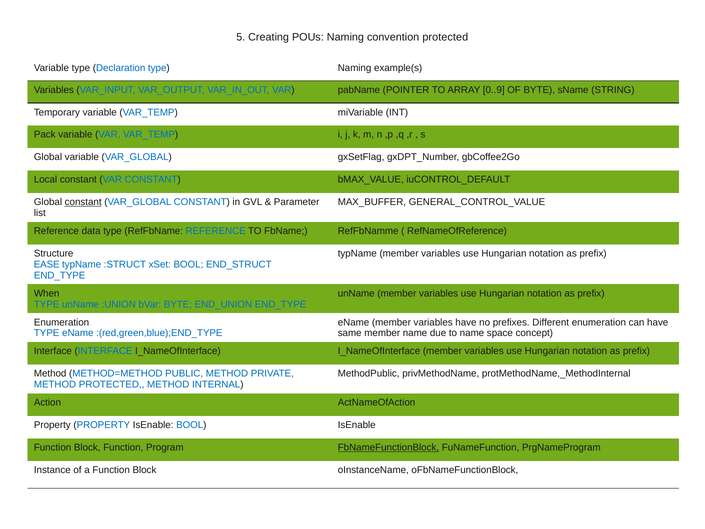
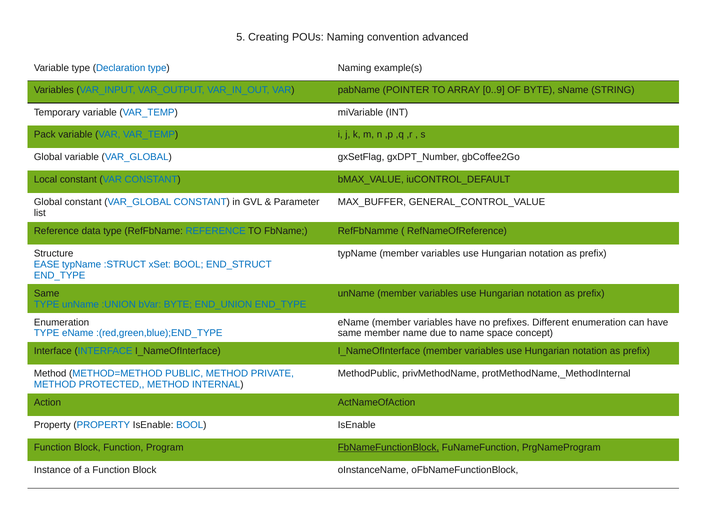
convention protected: protected -> advanced (445, 37)
constant underline: present -> none (83, 202)
When: When -> Same (47, 293)
